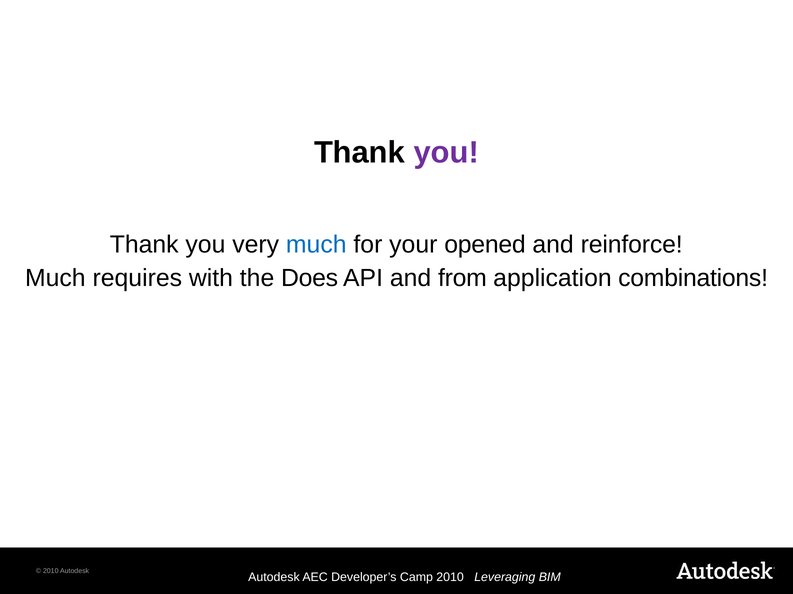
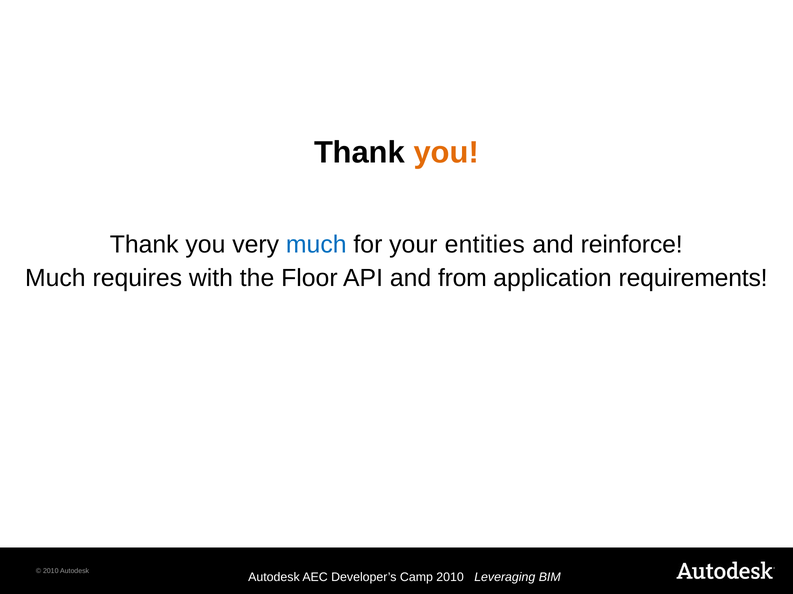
you colour: purple -> orange (446, 153)
opened: opened -> entities (485, 245)
Does: Does -> Floor (309, 278)
combinations: combinations -> requirements (693, 278)
